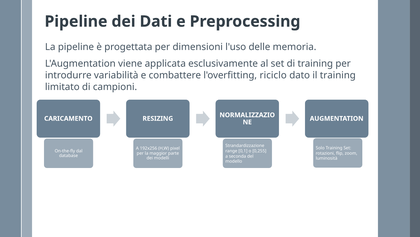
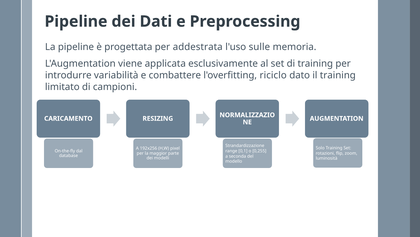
dimensioni: dimensioni -> addestrata (198, 47)
delle: delle -> sulle (259, 47)
